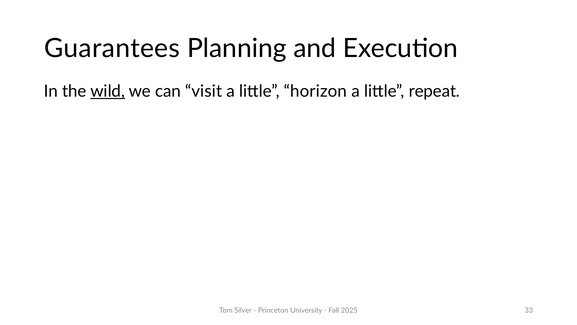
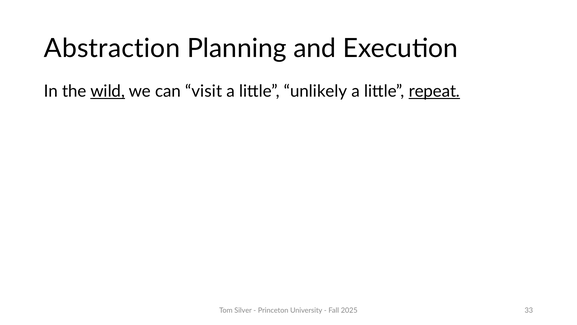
Guarantees: Guarantees -> Abstraction (112, 48)
horizon: horizon -> unlikely (316, 91)
repeat underline: none -> present (434, 91)
